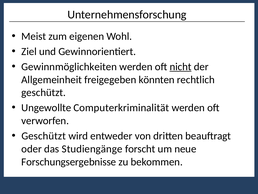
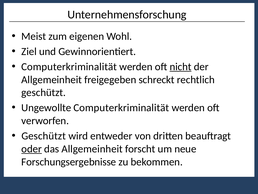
Gewinnmöglichkeiten: Gewinnmöglichkeiten -> Computerkriminalität (69, 67)
könnten: könnten -> schreckt (157, 79)
oder underline: none -> present (32, 149)
das Studiengänge: Studiengänge -> Allgemeinheit (92, 149)
